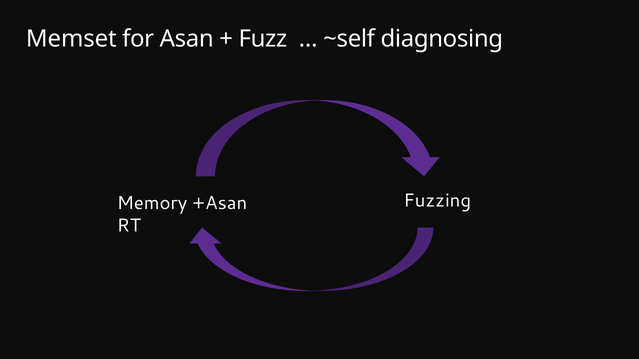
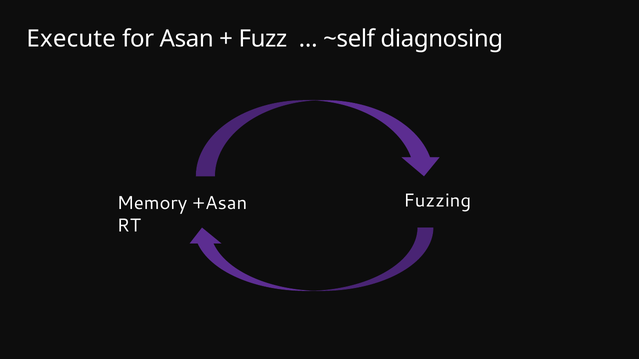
Memset: Memset -> Execute (71, 39)
